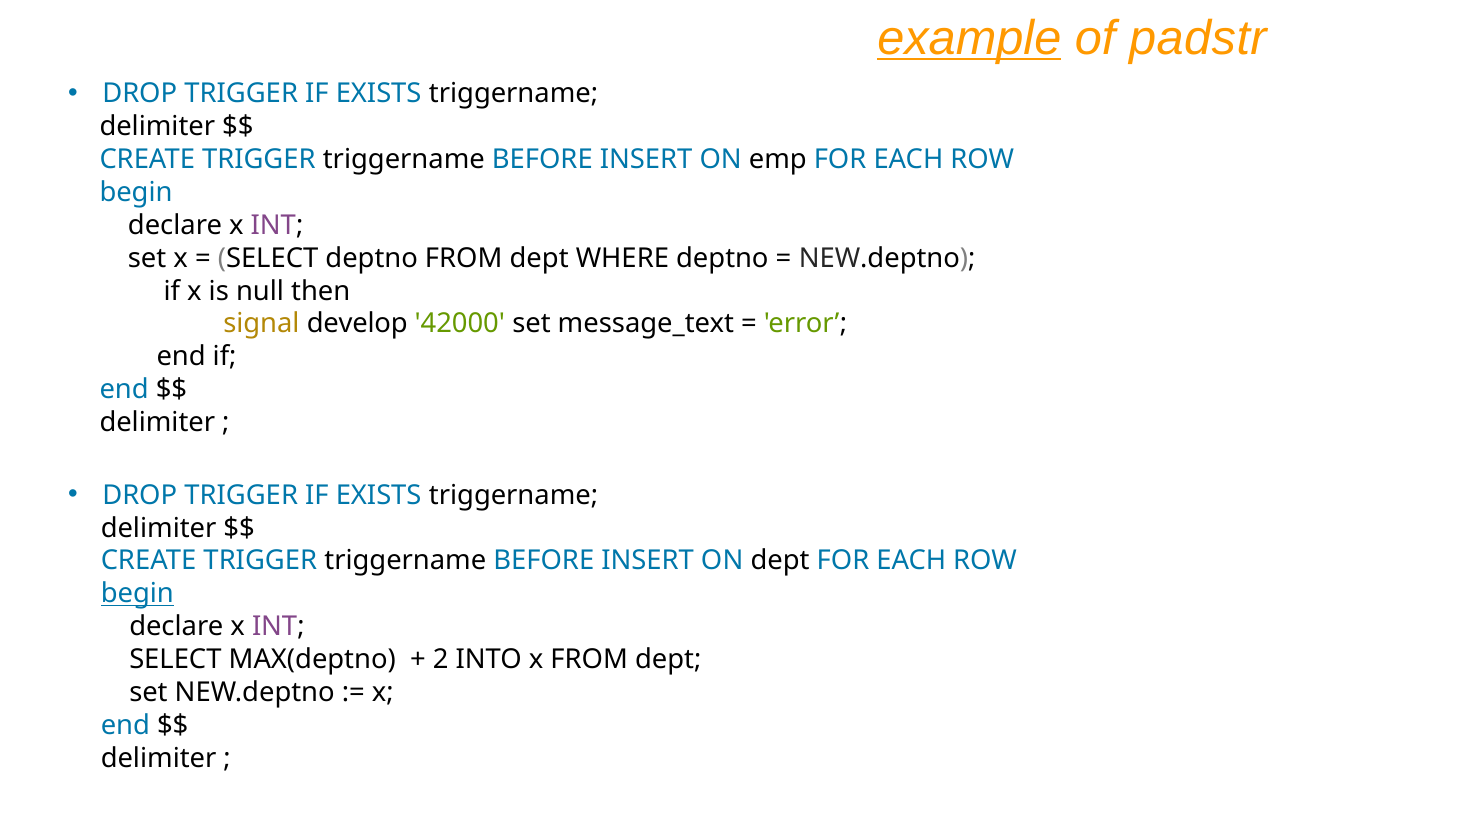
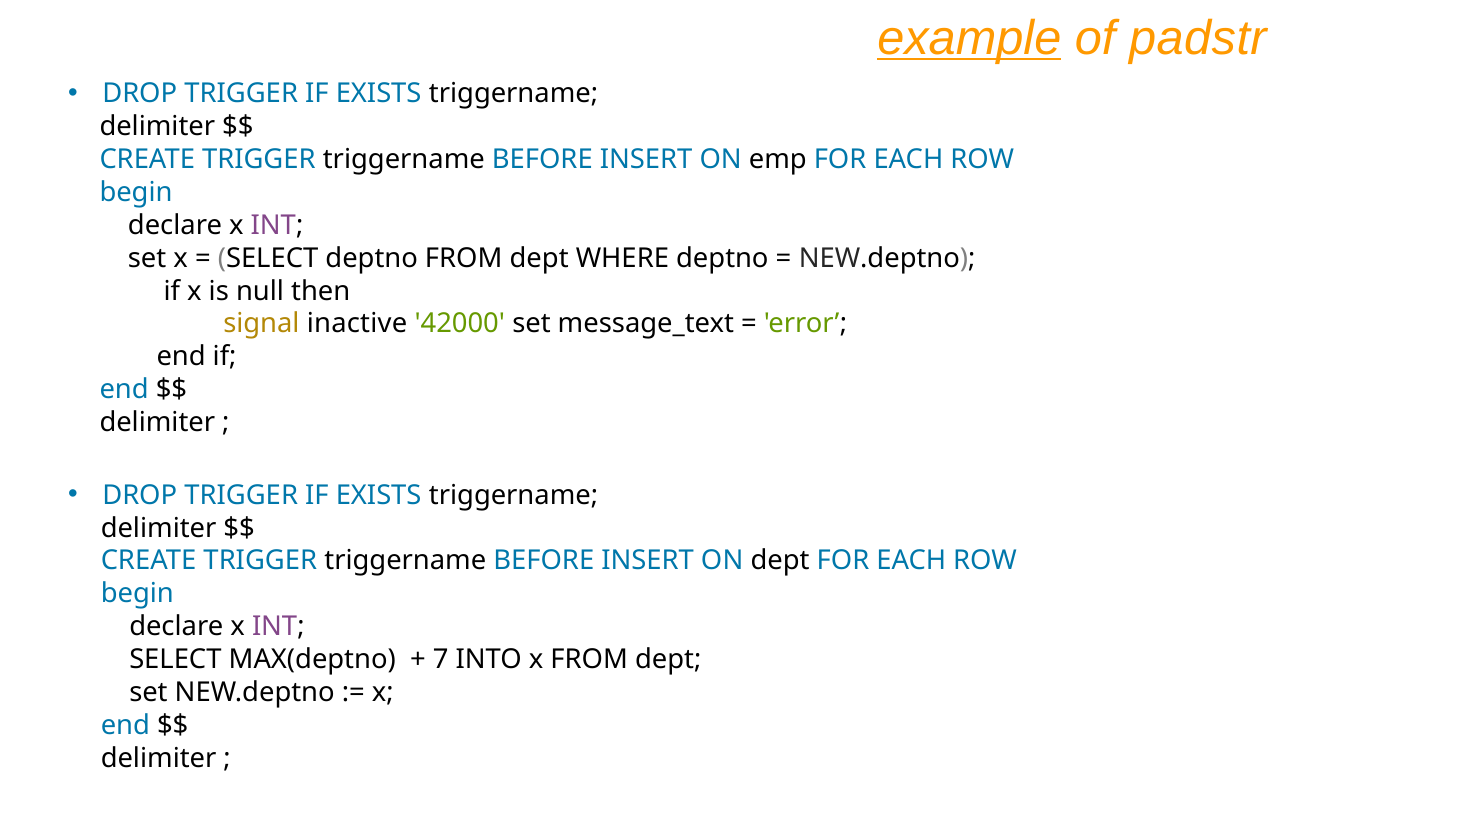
develop: develop -> inactive (357, 324)
begin underline: present -> none (137, 594)
2: 2 -> 7 (441, 659)
